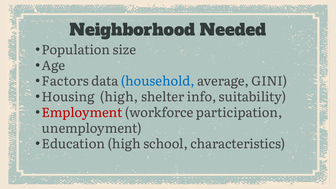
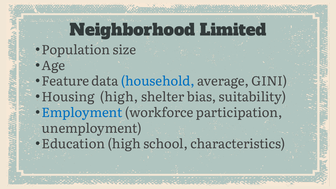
Needed: Needed -> Limited (233, 30)
Factors: Factors -> Feature (65, 81)
info: info -> bias (202, 97)
Employment colour: red -> blue (82, 113)
